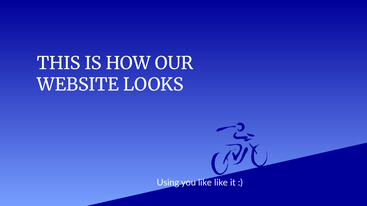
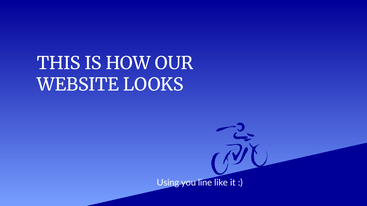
you like: like -> line (205, 183)
